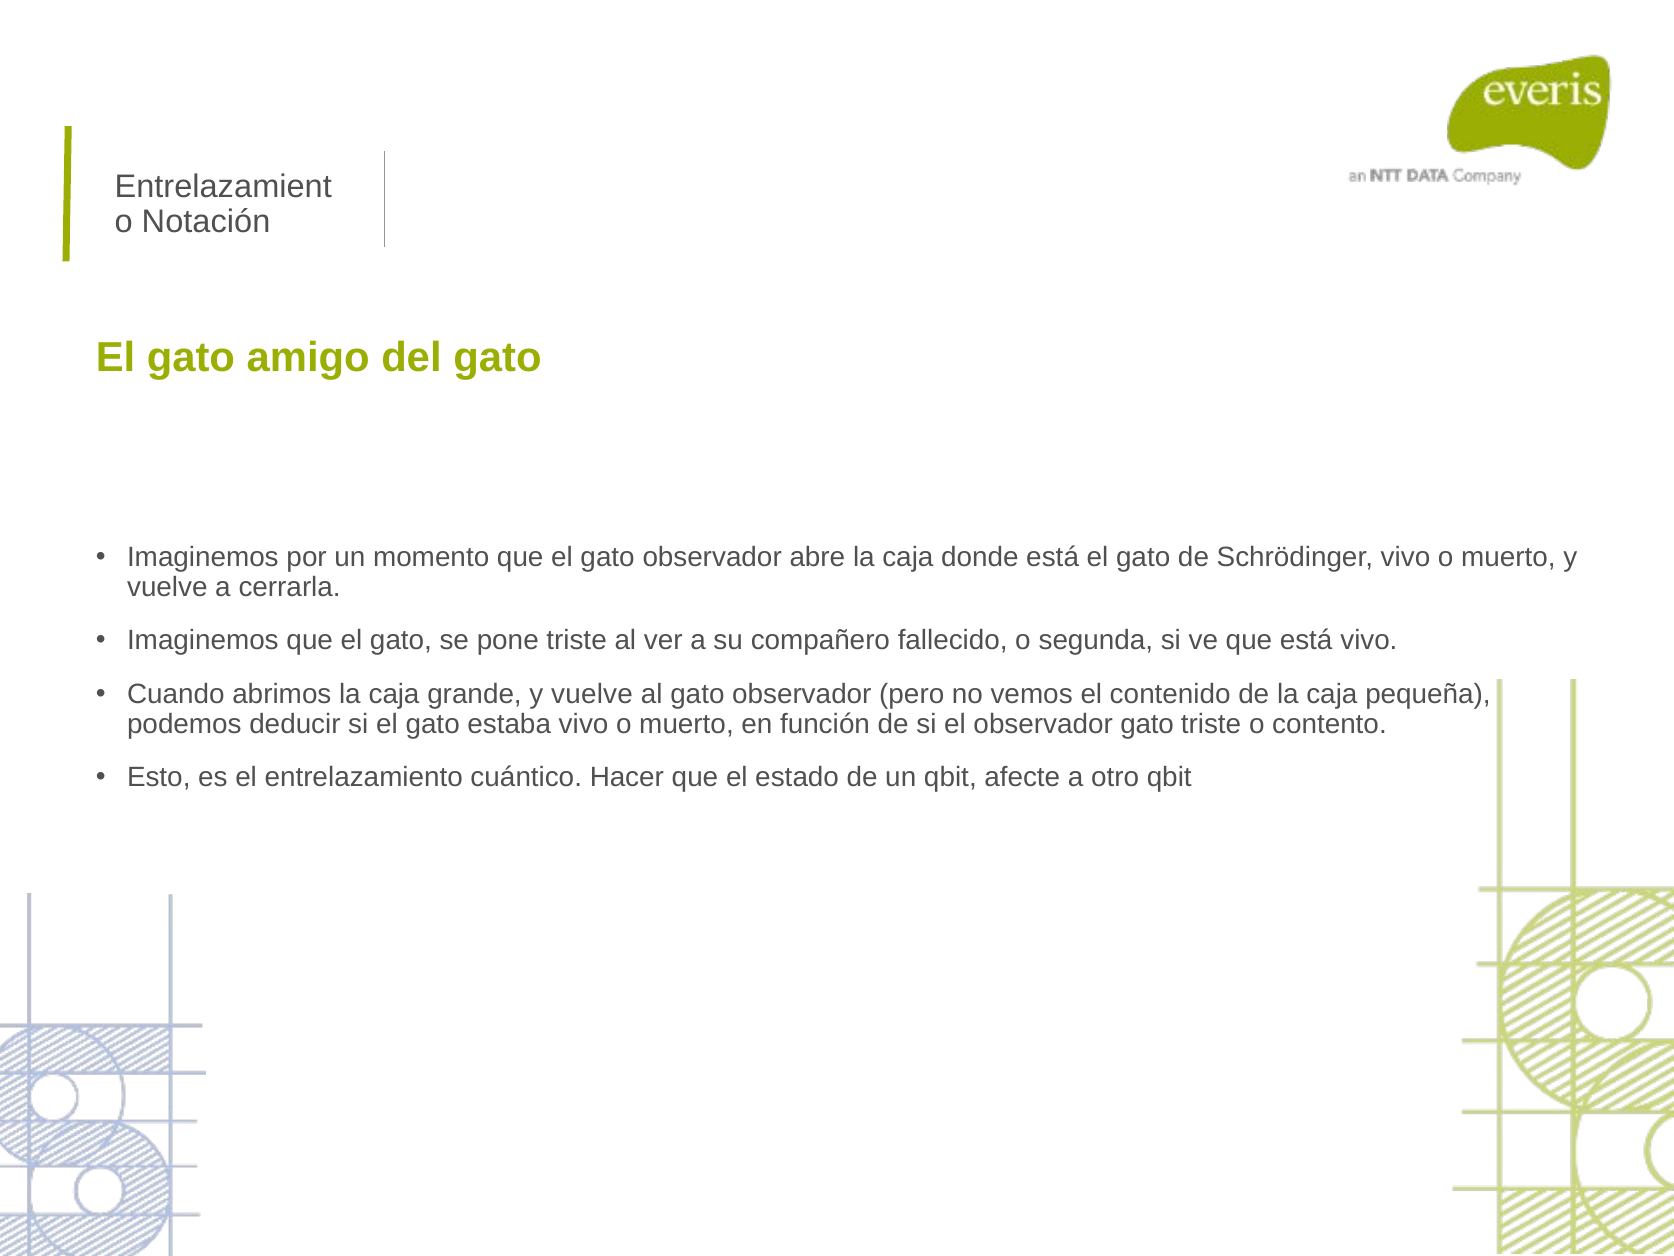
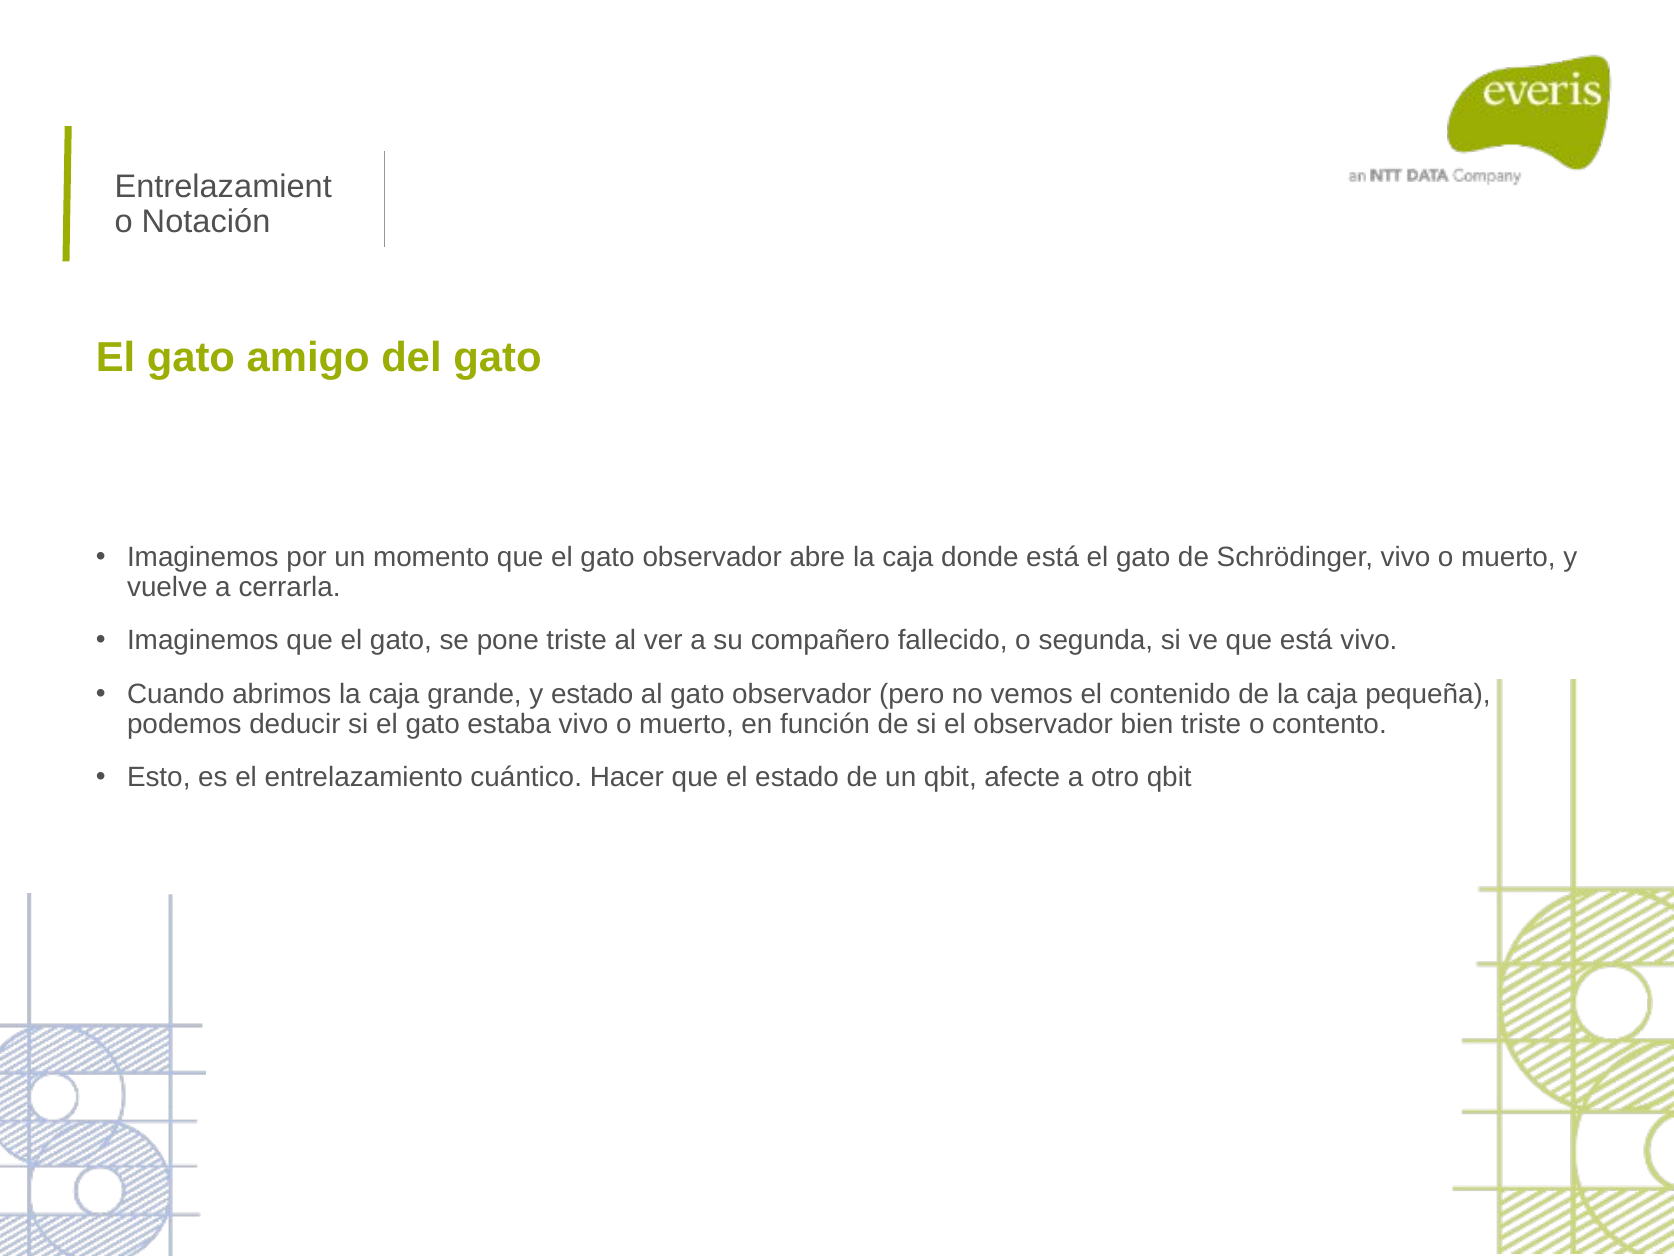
grande y vuelve: vuelve -> estado (592, 694)
observador gato: gato -> bien (1147, 724)
